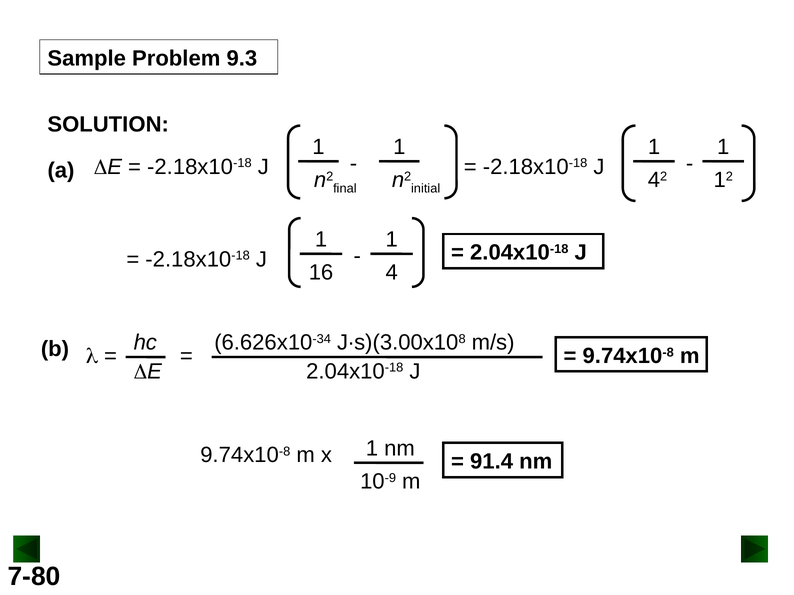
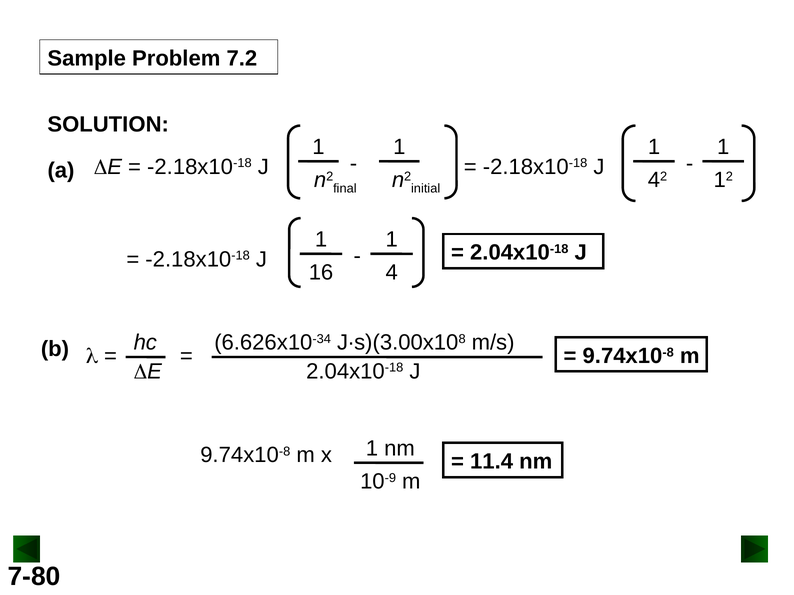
9.3: 9.3 -> 7.2 (242, 58)
91.4: 91.4 -> 11.4 (492, 462)
